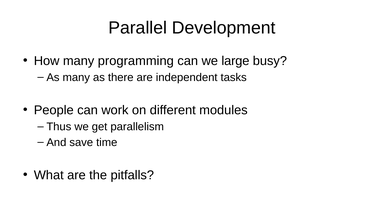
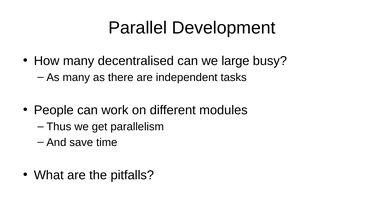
programming: programming -> decentralised (136, 61)
